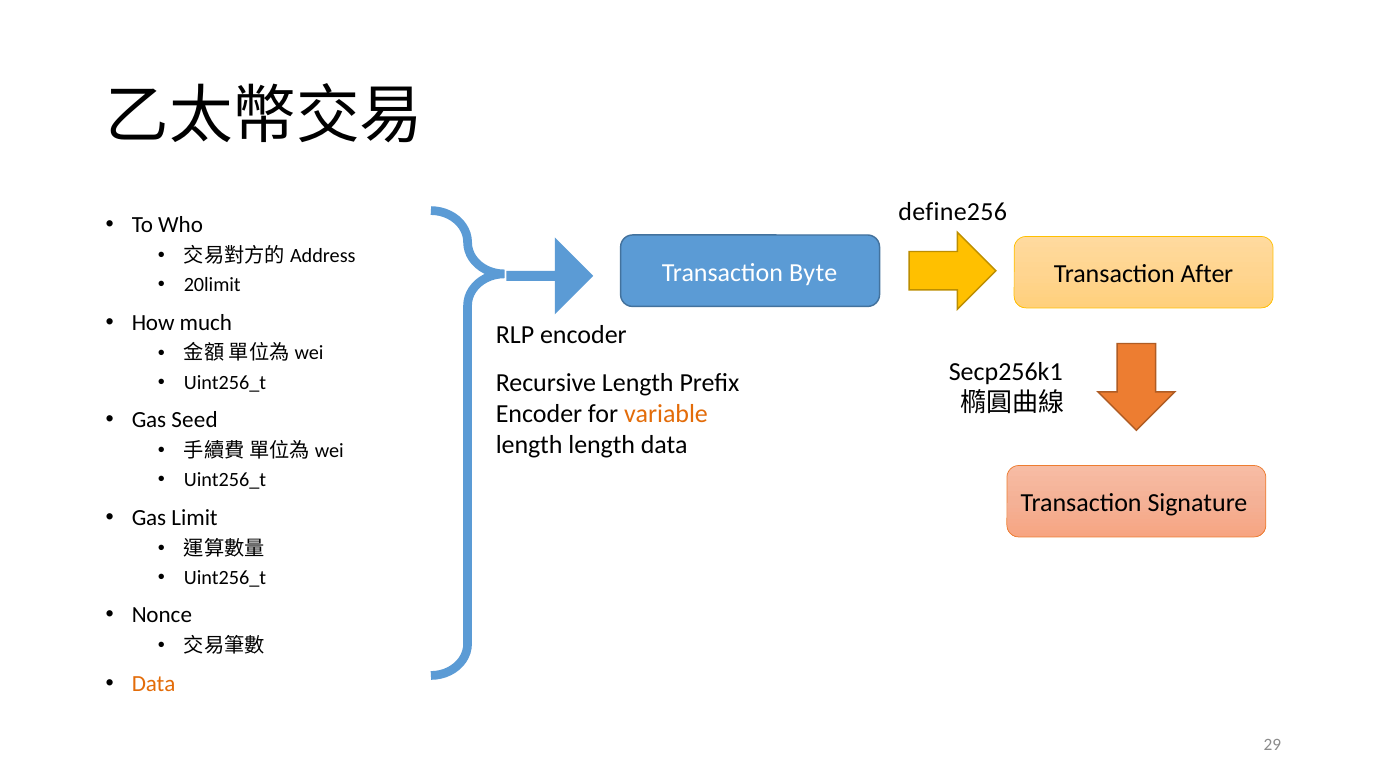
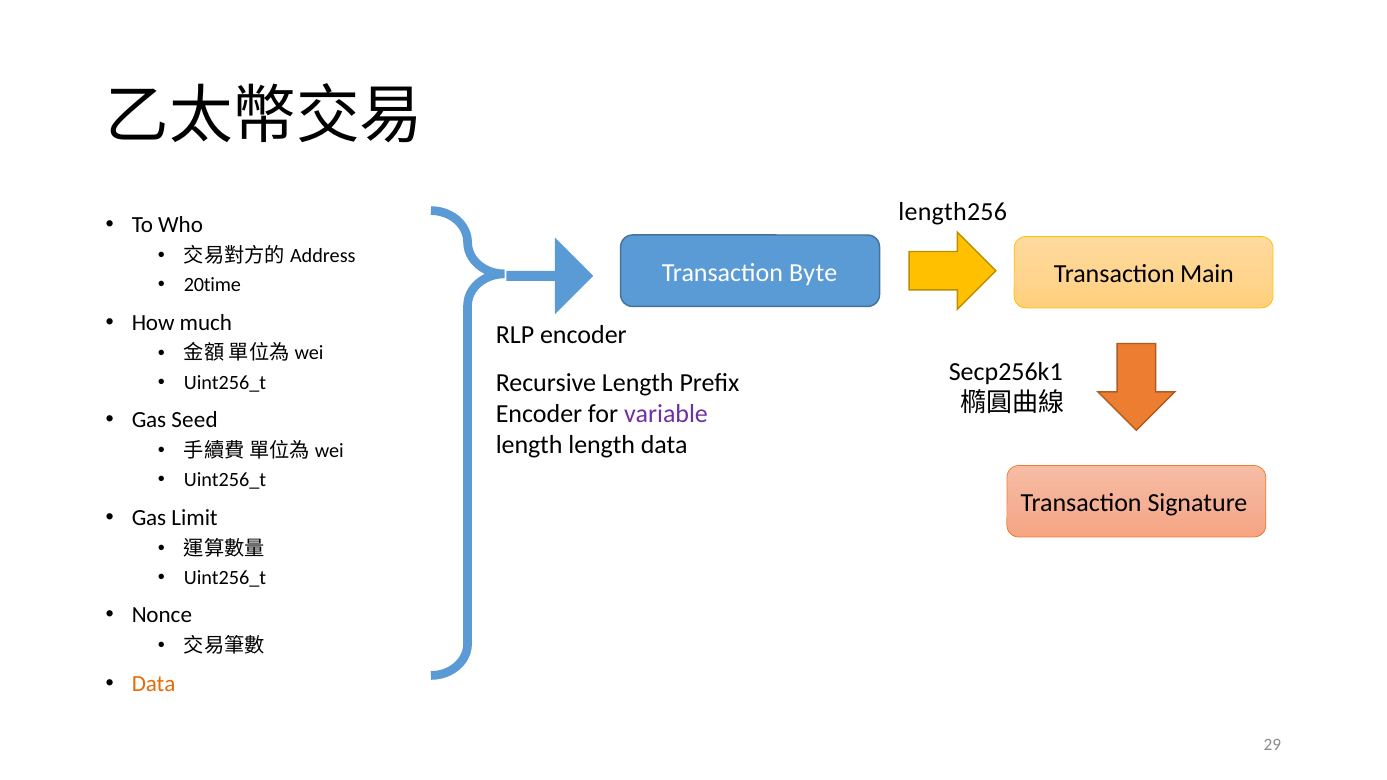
define256: define256 -> length256 (953, 212)
After: After -> Main (1207, 274)
20limit: 20limit -> 20time (212, 285)
variable colour: orange -> purple (666, 414)
